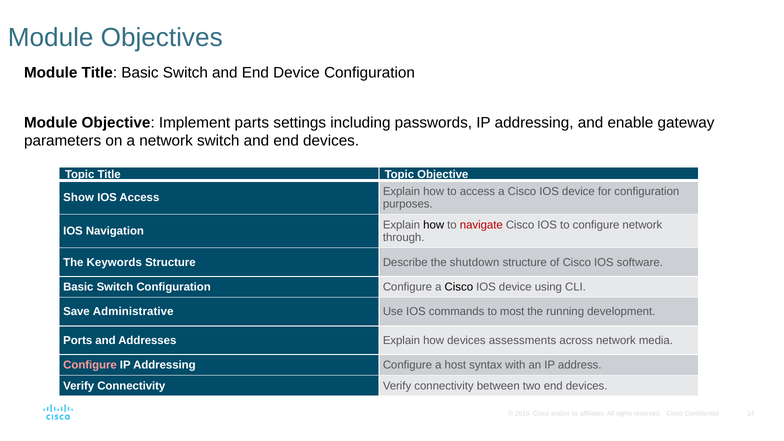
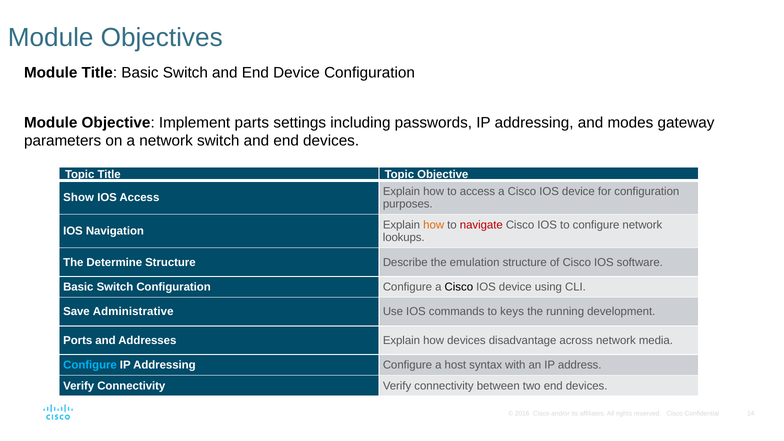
enable: enable -> modes (630, 123)
how colour: black -> orange (434, 225)
through: through -> lookups (404, 238)
Keywords: Keywords -> Determine (114, 262)
shutdown: shutdown -> emulation (475, 262)
most: most -> keys (512, 312)
assessments: assessments -> disadvantage (523, 340)
Configure colour: pink -> light blue (90, 365)
